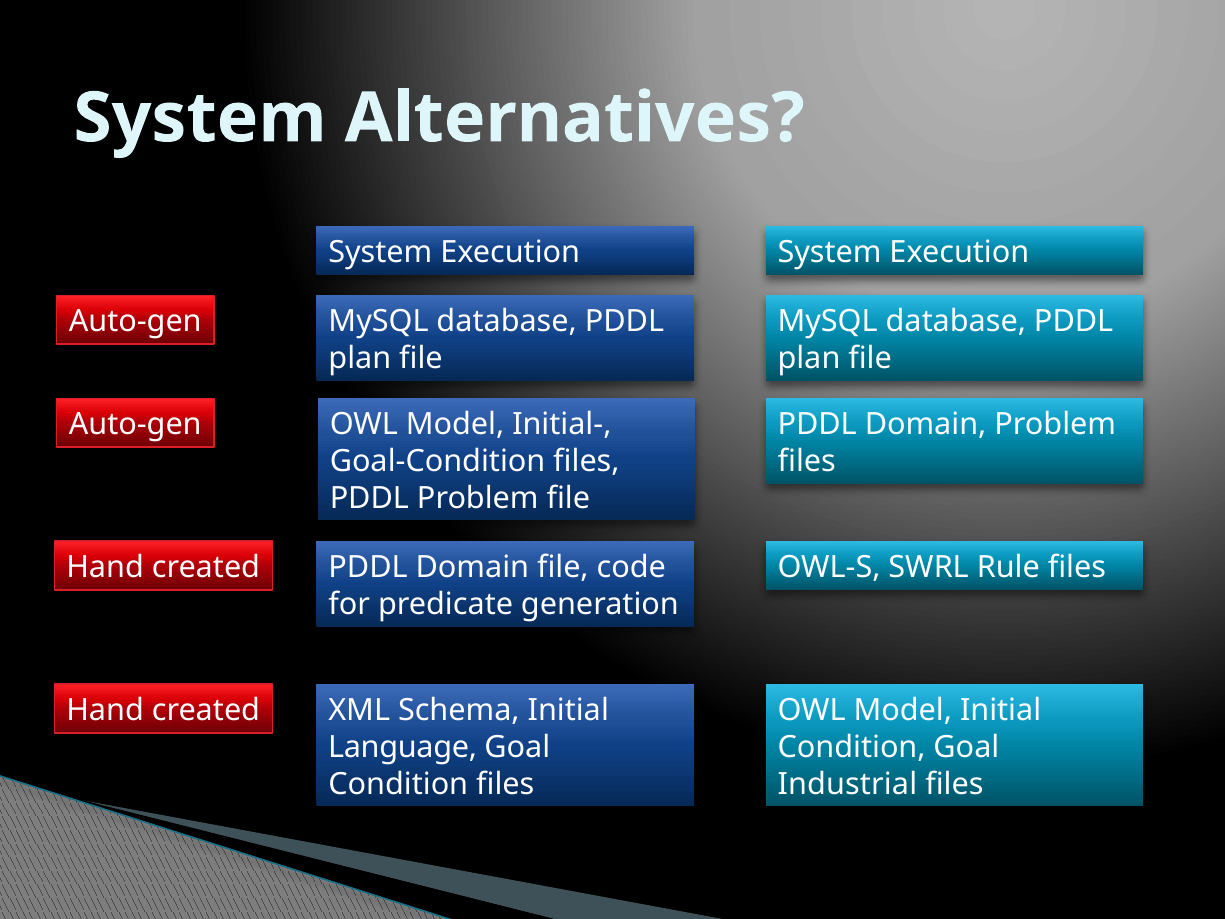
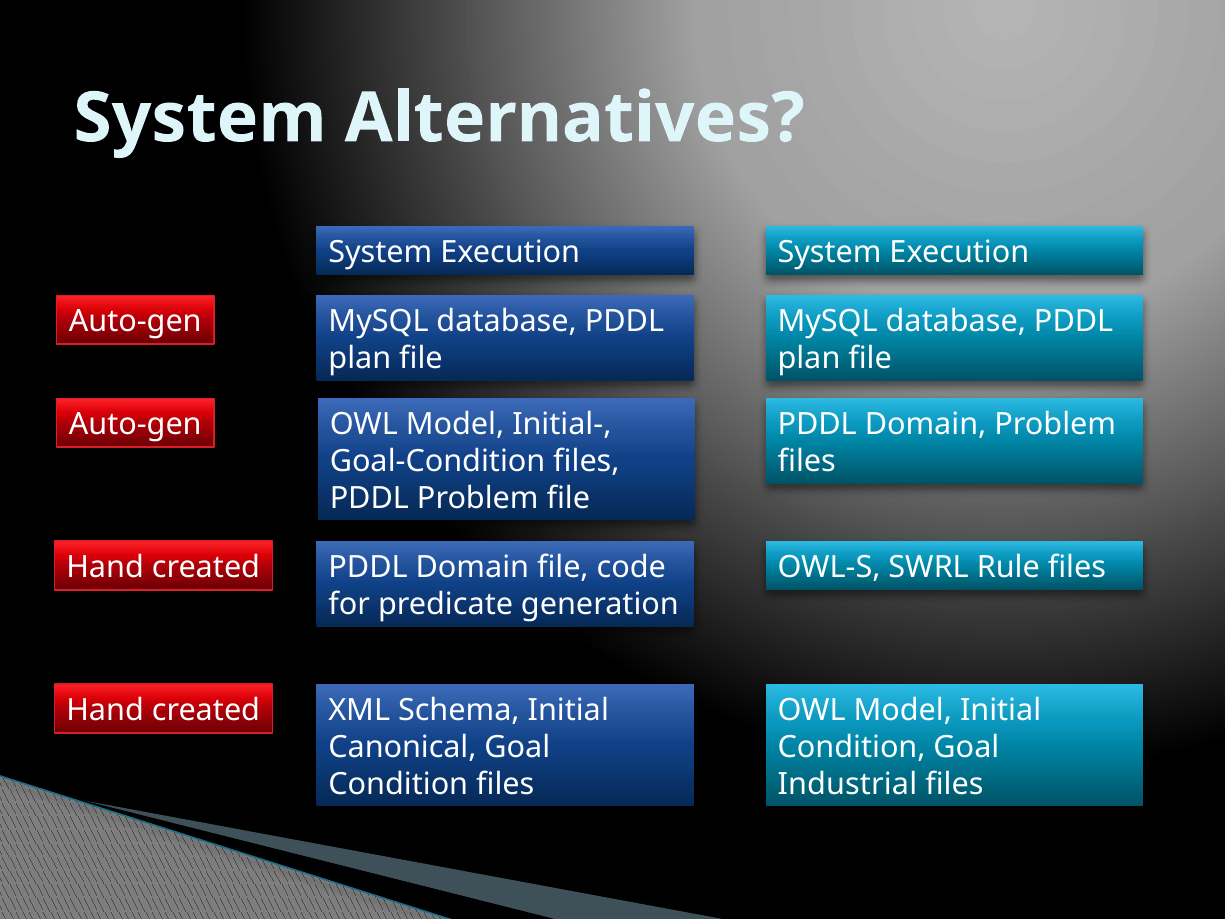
Language: Language -> Canonical (402, 747)
